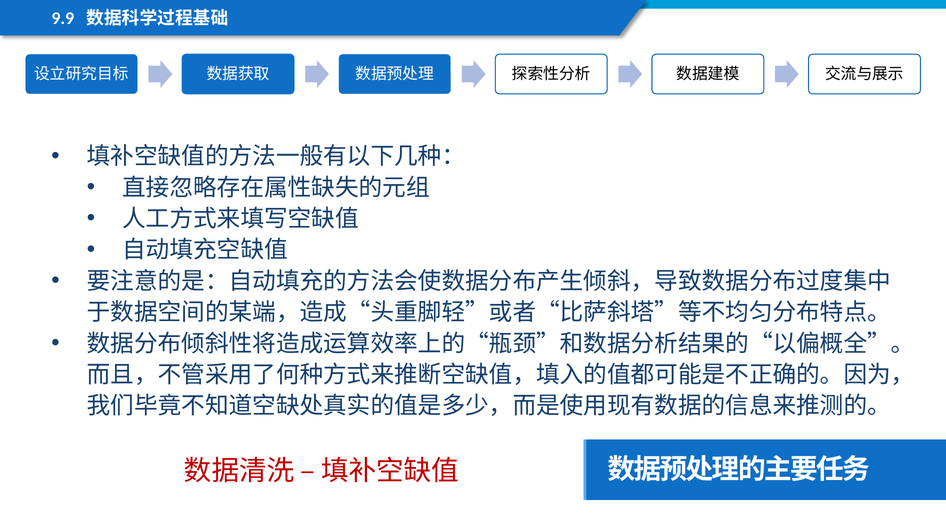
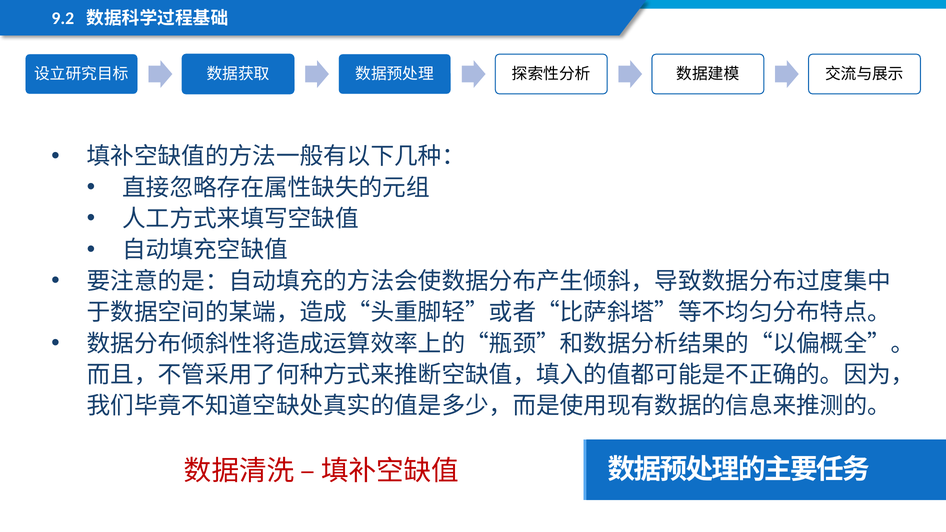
9.9: 9.9 -> 9.2 (63, 18)
